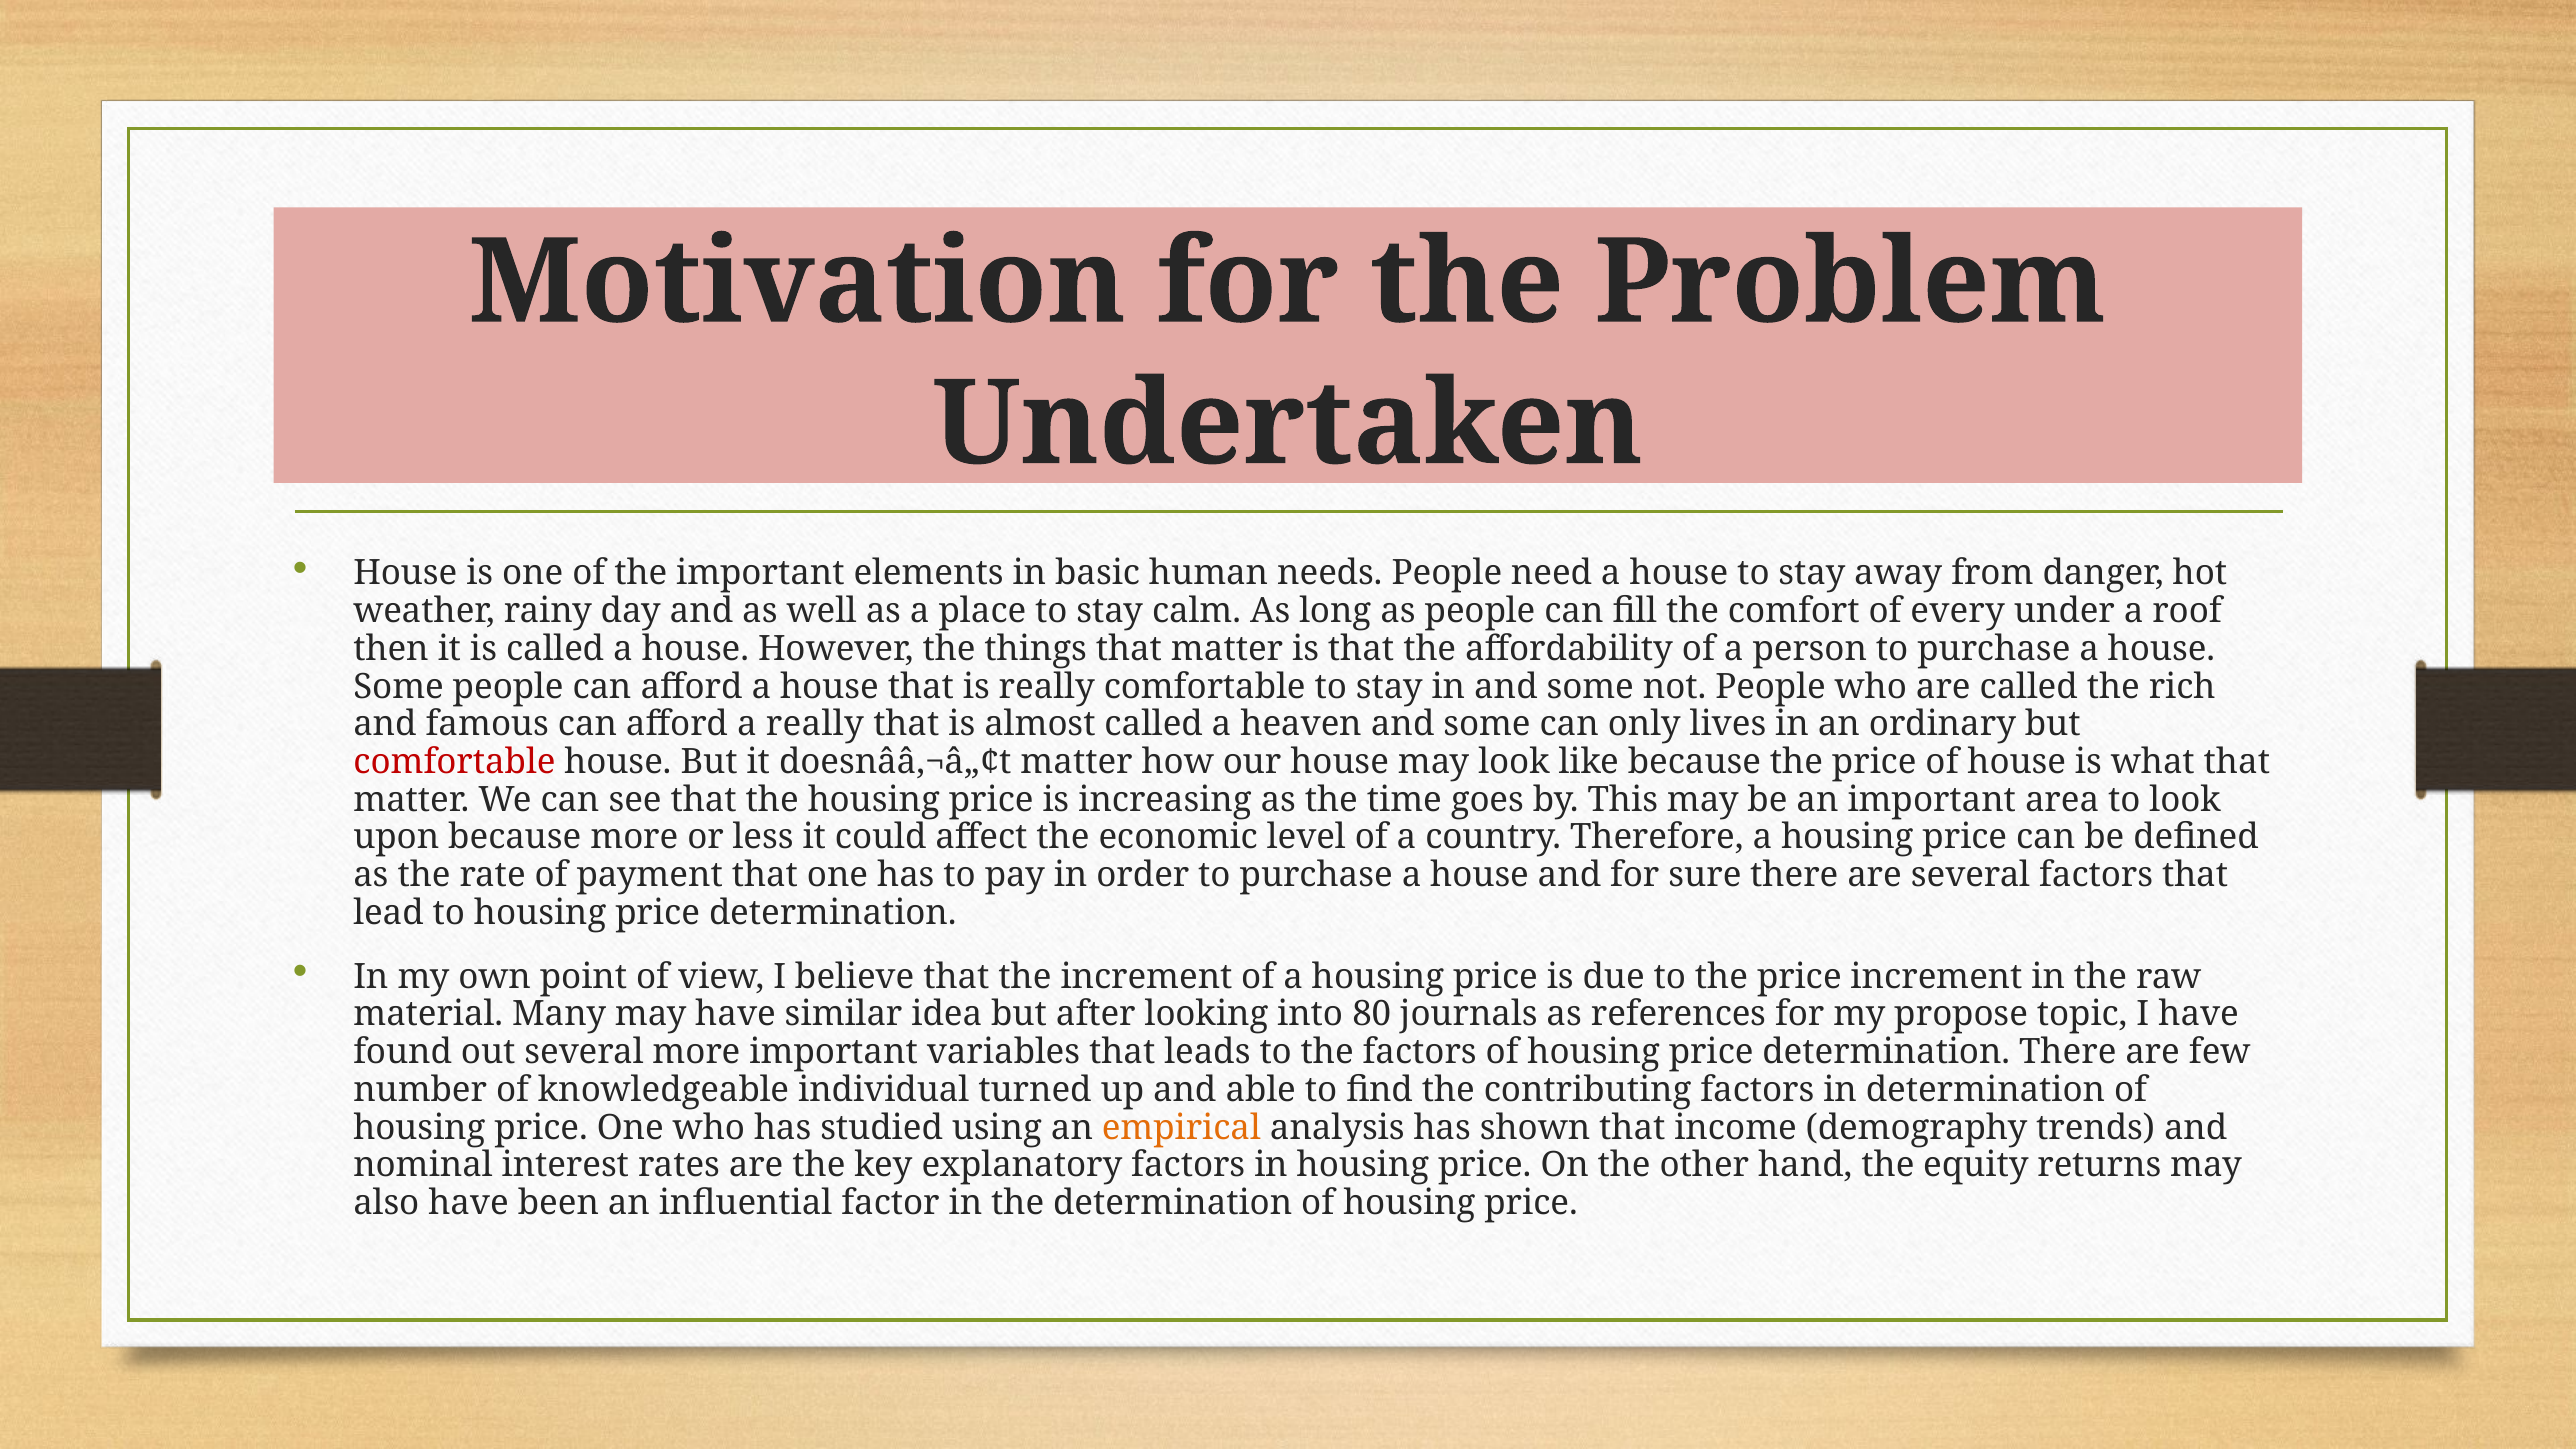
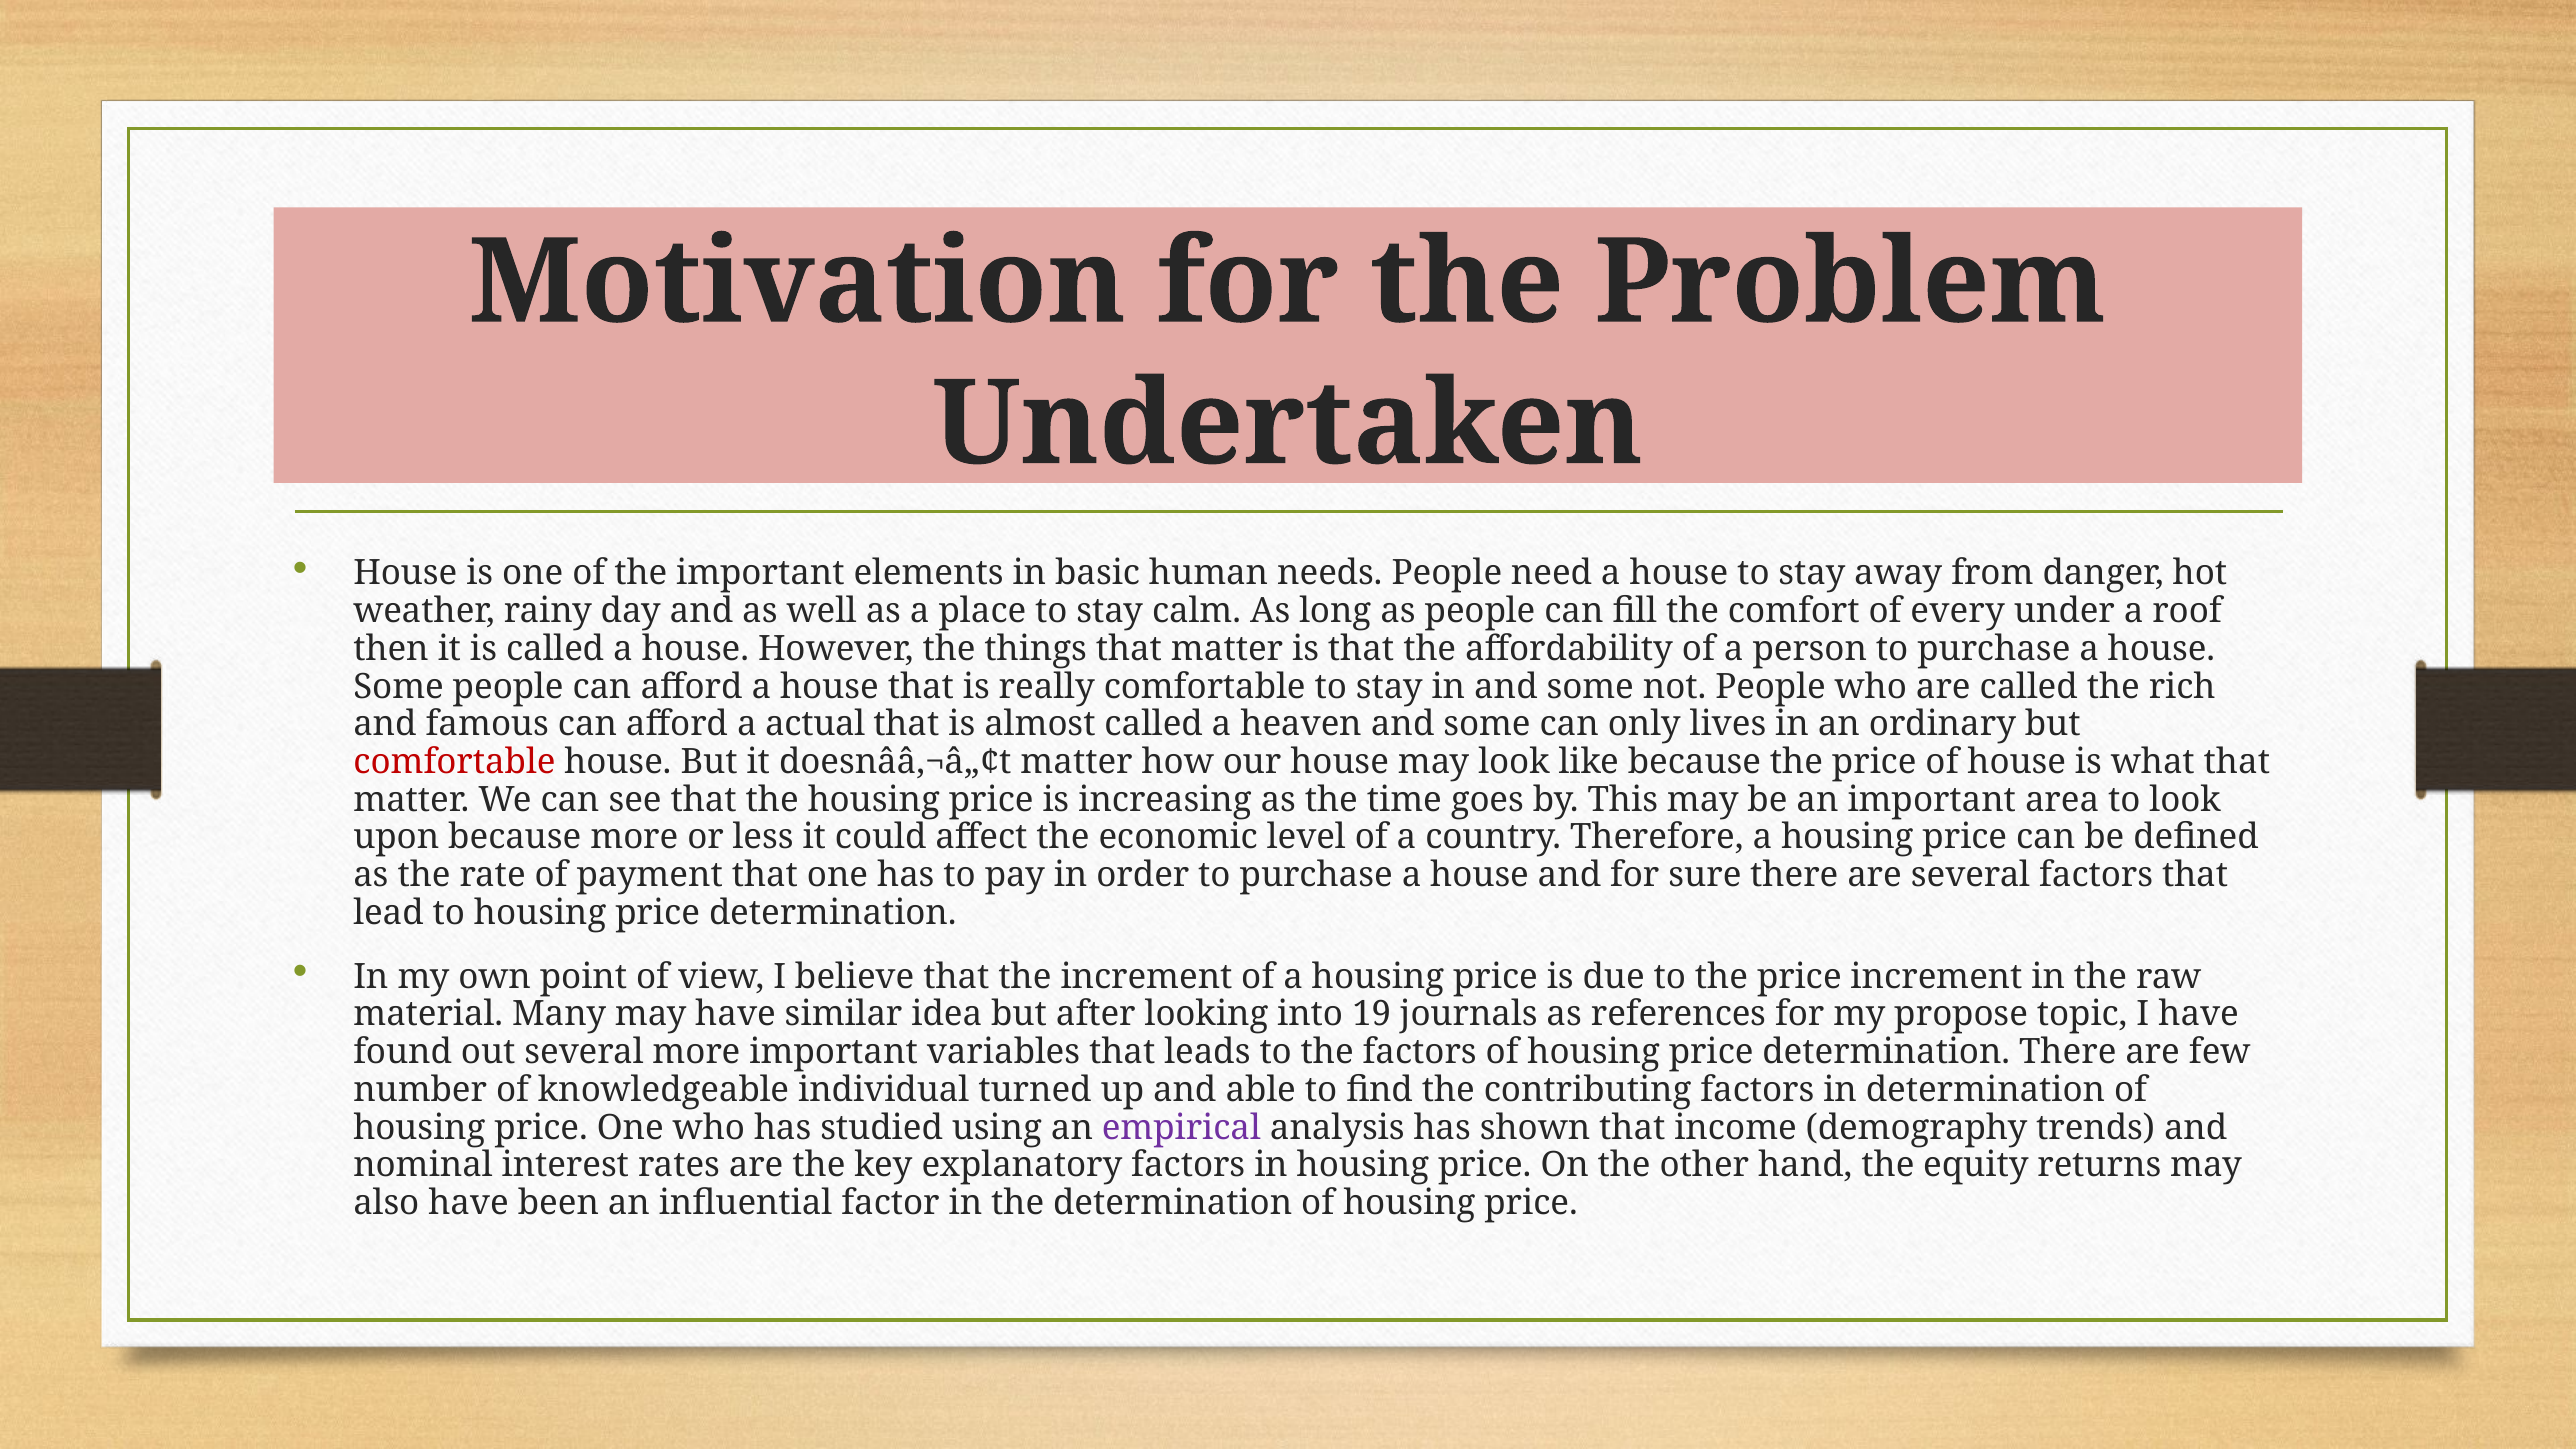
a really: really -> actual (815, 724)
80: 80 -> 19 (1372, 1014)
empirical colour: orange -> purple (1181, 1128)
